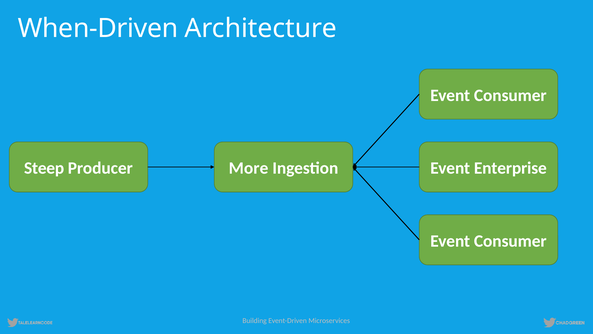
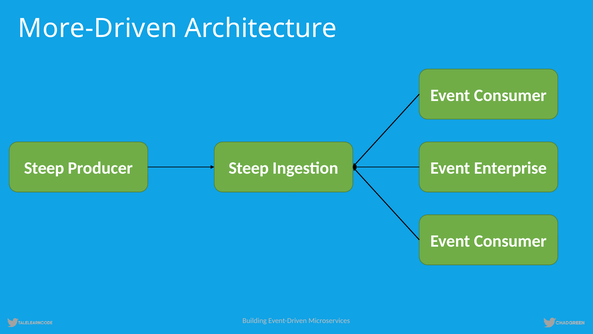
When-Driven: When-Driven -> More-Driven (98, 28)
Producer More: More -> Steep (249, 168)
